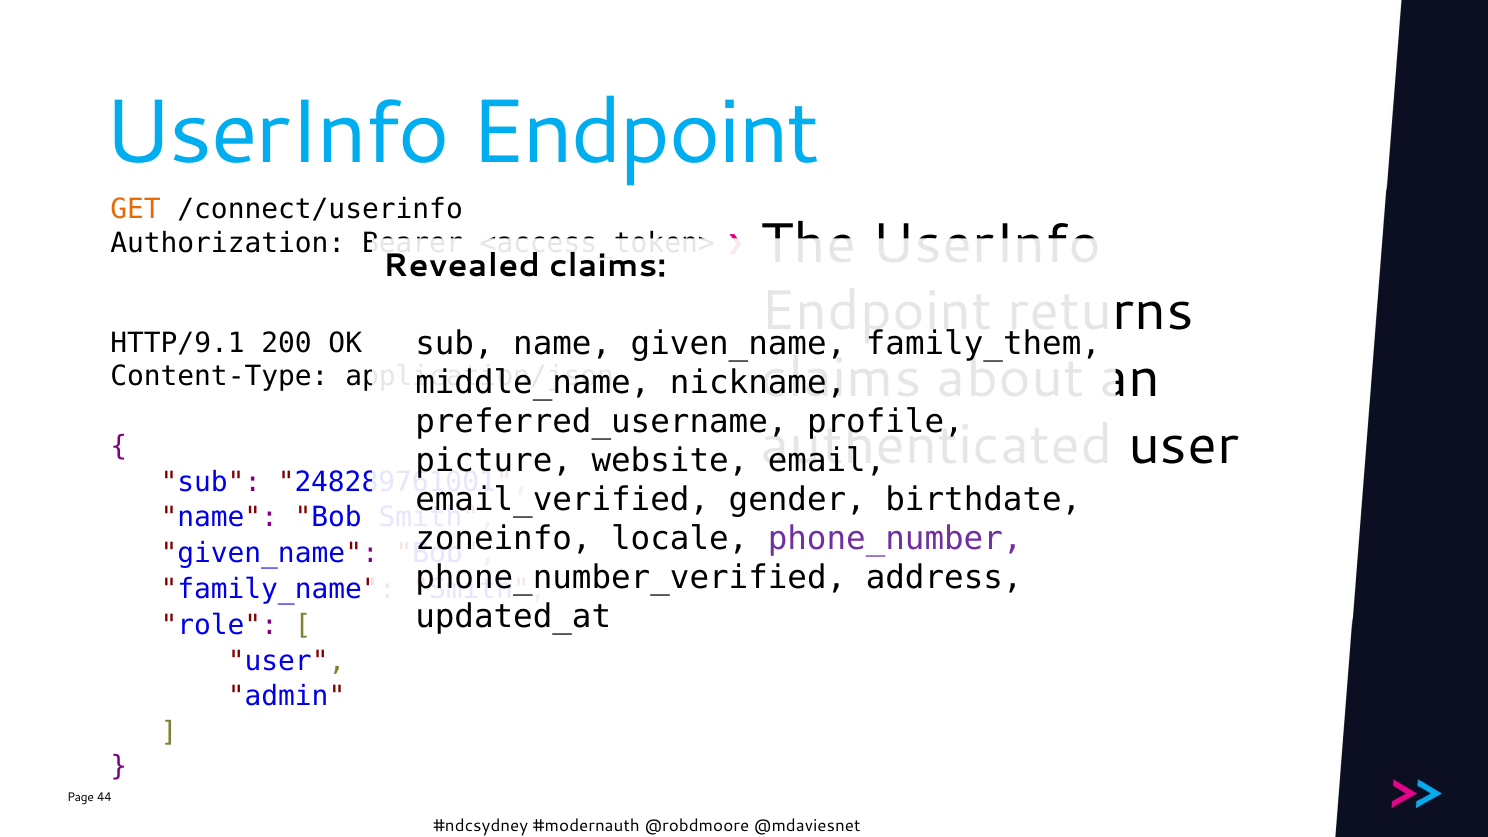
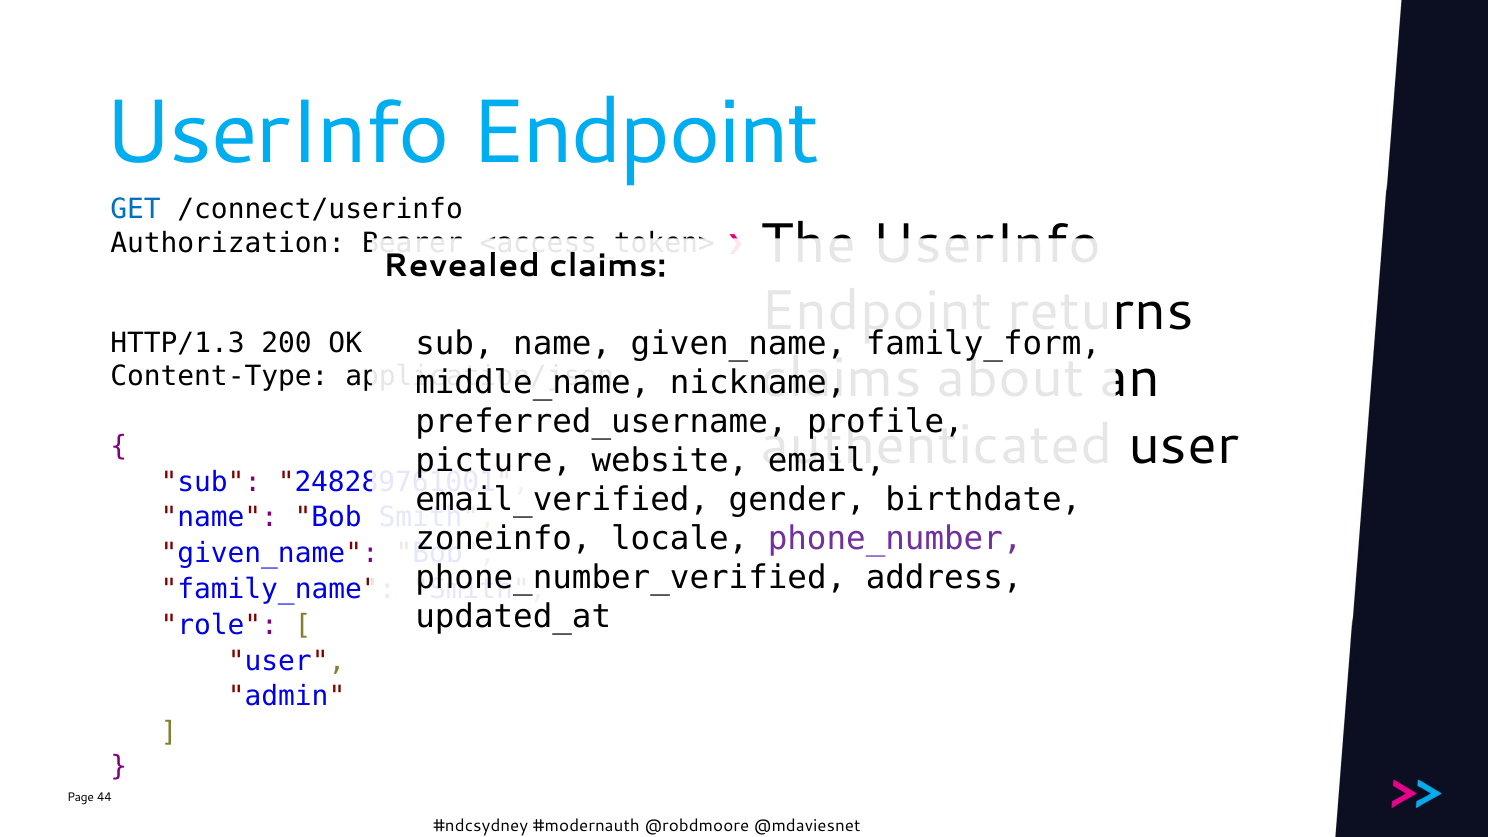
GET colour: orange -> blue (136, 209)
family_them: family_them -> family_form (983, 344)
HTTP/9.1: HTTP/9.1 -> HTTP/1.3 (177, 343)
